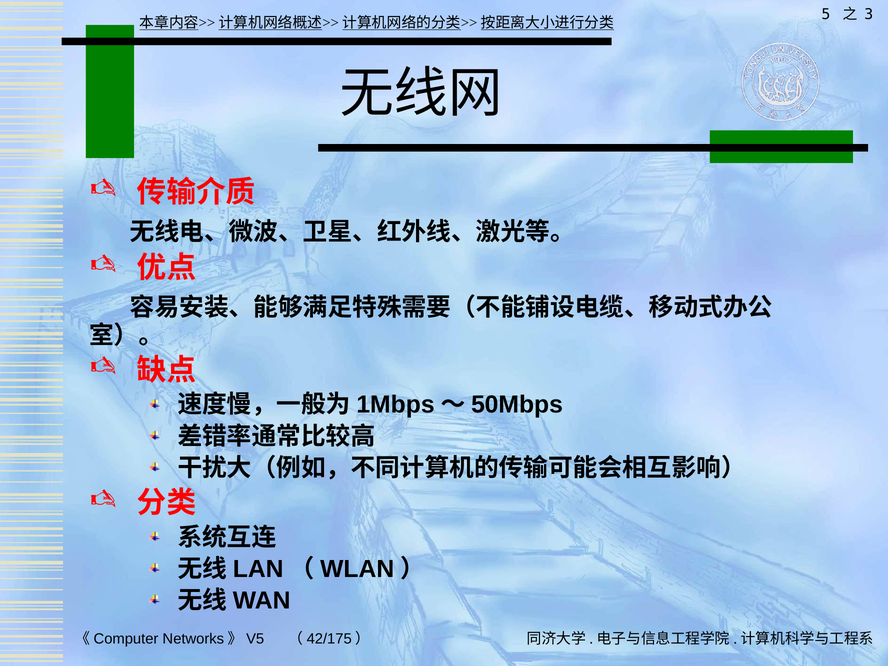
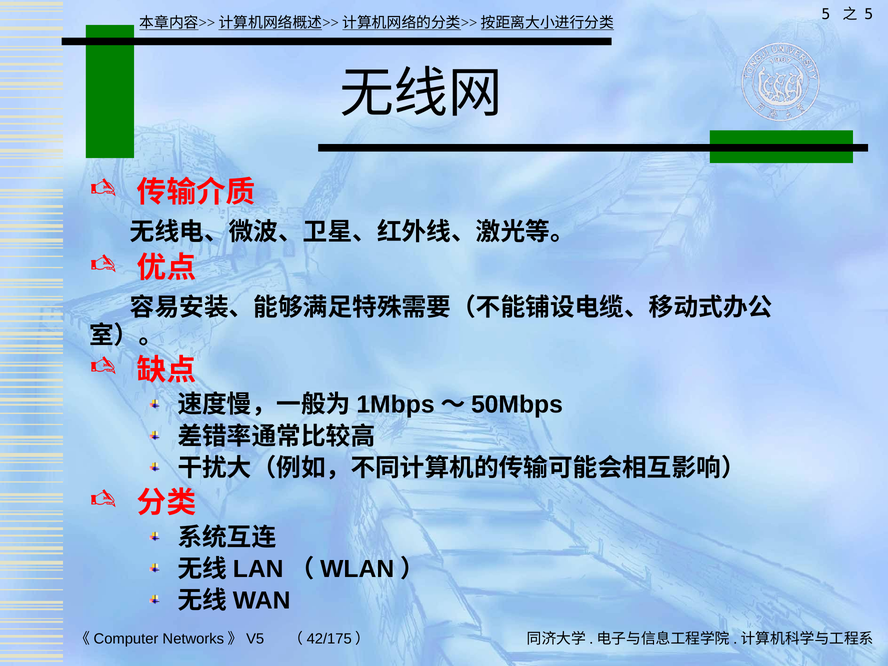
3: 3 -> 5 (869, 14)
